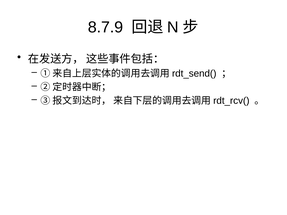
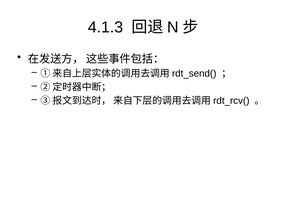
8.7.9: 8.7.9 -> 4.1.3 (106, 27)
